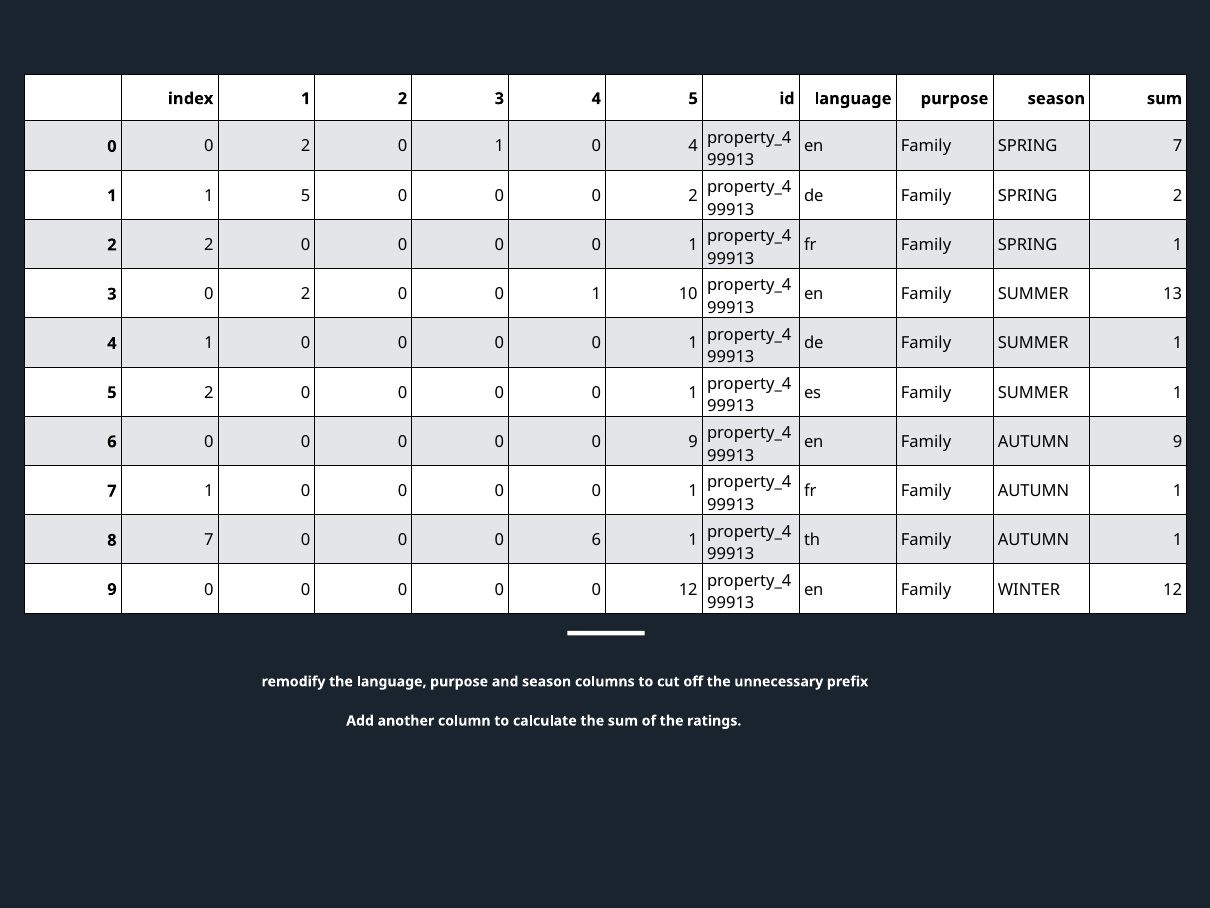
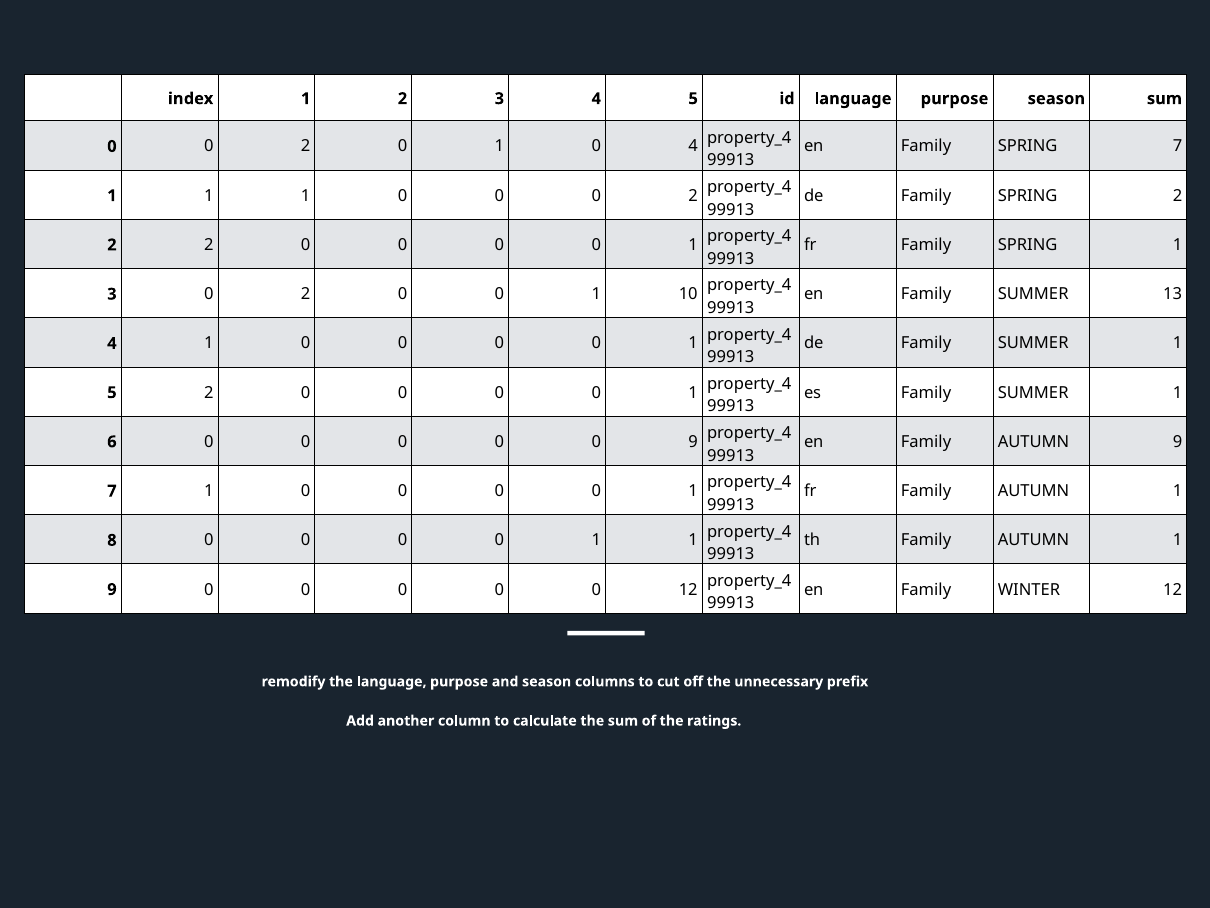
1 1 5: 5 -> 1 (306, 196)
8 7: 7 -> 0 (209, 540)
6: 6 -> 1 (596, 540)
